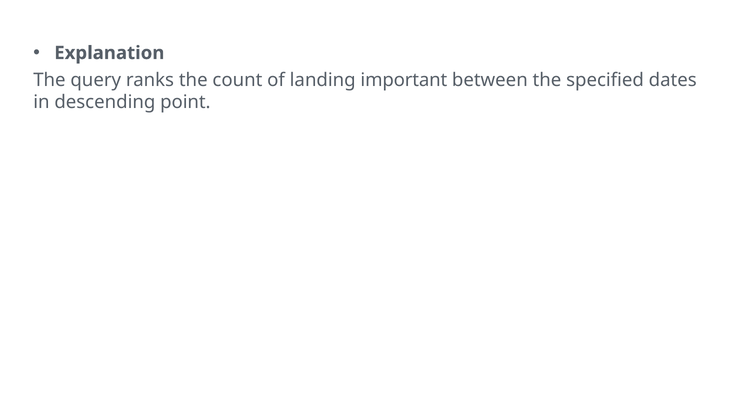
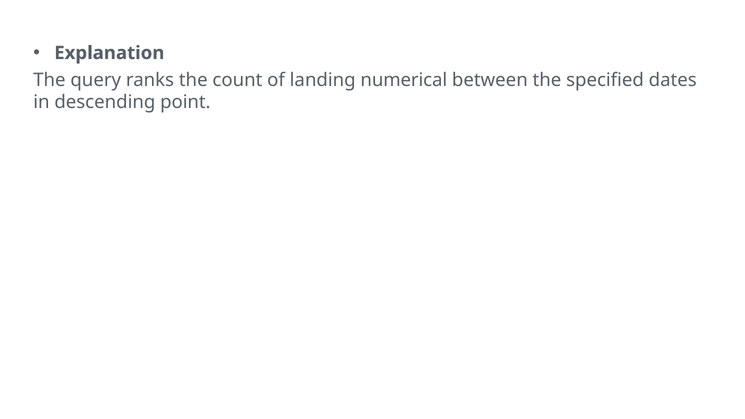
important: important -> numerical (404, 80)
